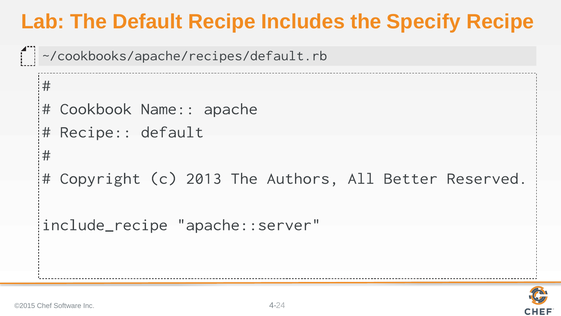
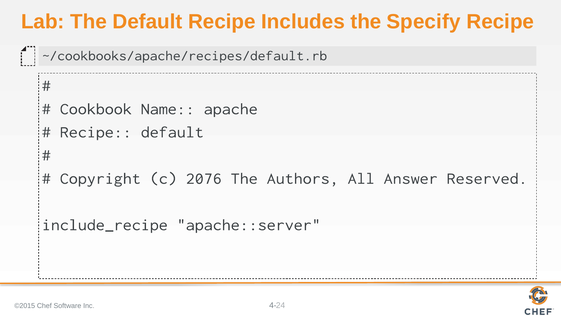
2013: 2013 -> 2076 (204, 178)
Better: Better -> Answer (411, 178)
